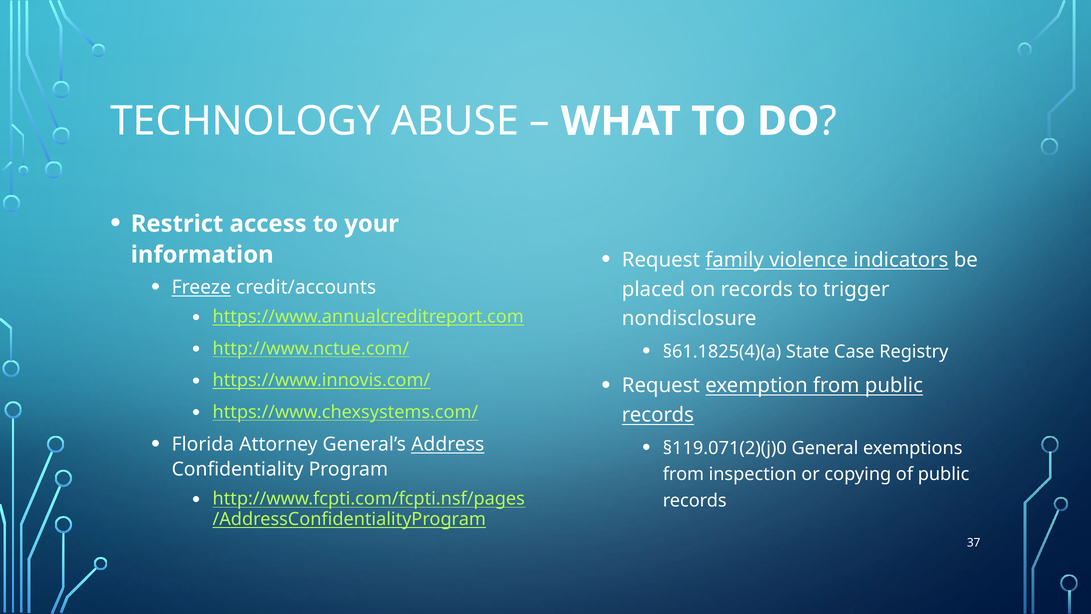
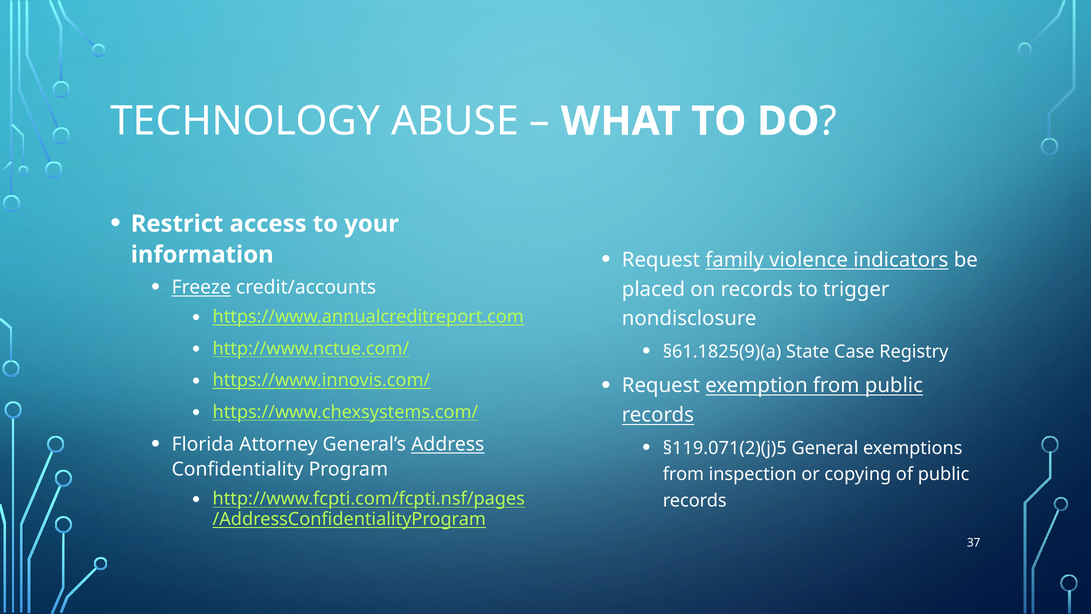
§61.1825(4)(a: §61.1825(4)(a -> §61.1825(9)(a (722, 352)
§119.071(2)(j)0: §119.071(2)(j)0 -> §119.071(2)(j)5 (725, 448)
